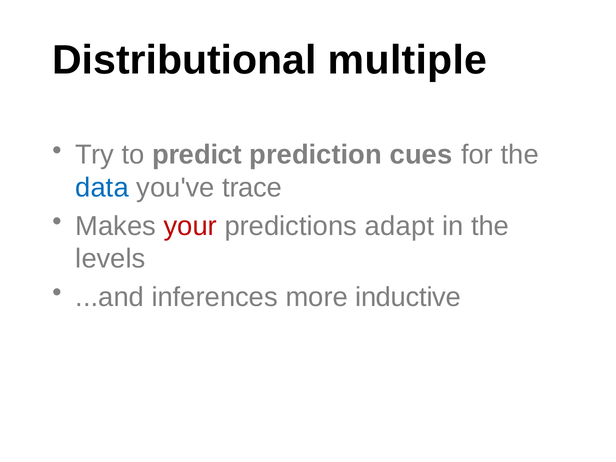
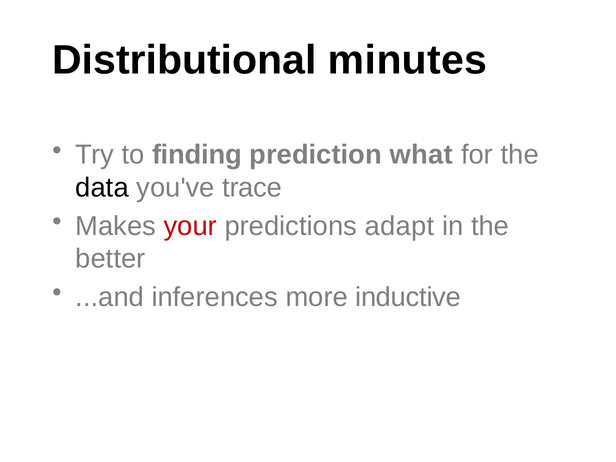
multiple: multiple -> minutes (408, 60)
predict: predict -> finding (197, 155)
cues: cues -> what (421, 155)
data colour: blue -> black (102, 188)
levels: levels -> better (110, 259)
